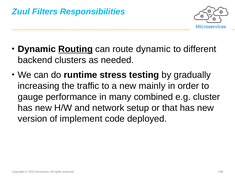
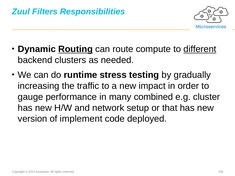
route dynamic: dynamic -> compute (153, 49)
different underline: none -> present (200, 49)
mainly: mainly -> impact (152, 86)
